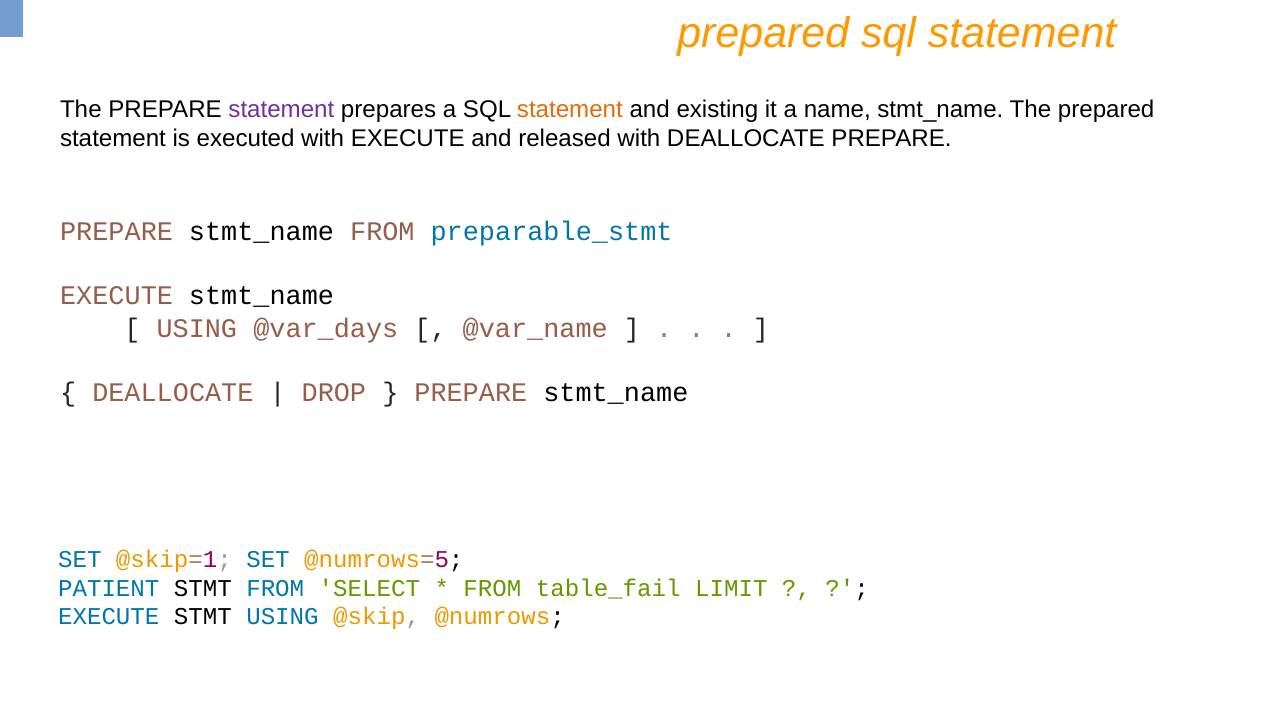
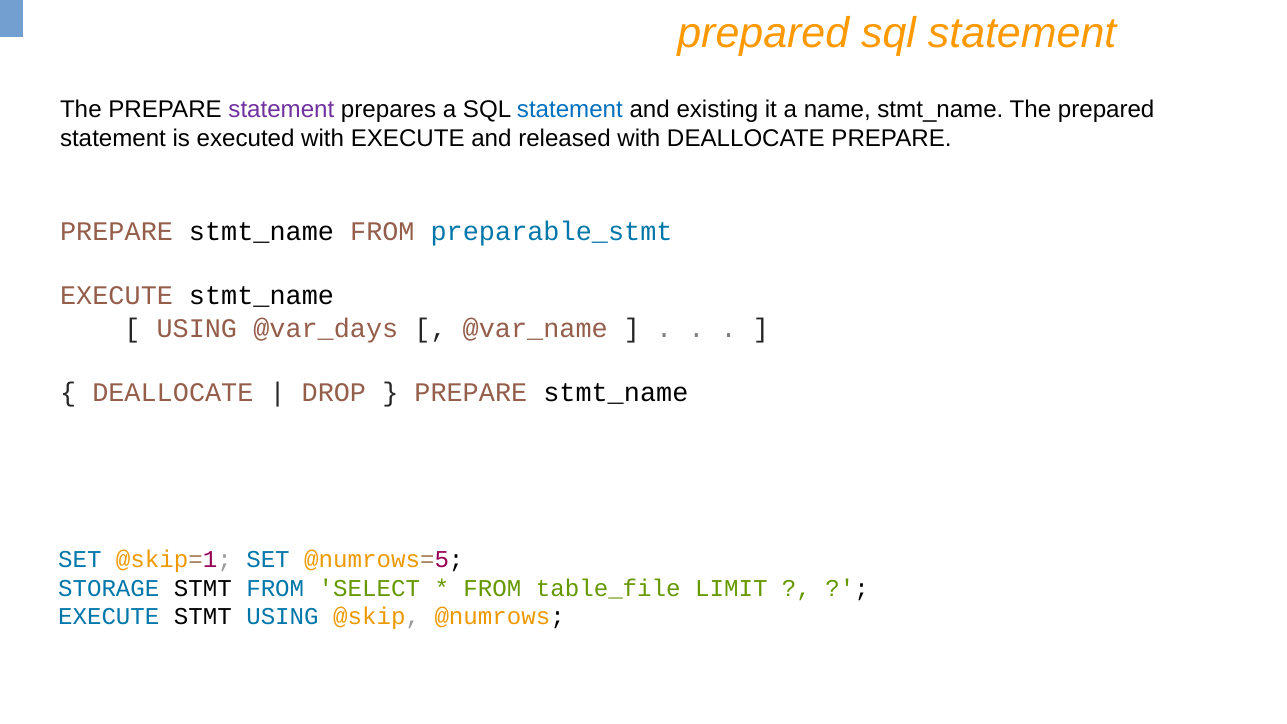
statement colour: orange -> blue (570, 109)
PATIENT: PATIENT -> STORAGE (109, 588)
table_fail: table_fail -> table_file (608, 588)
